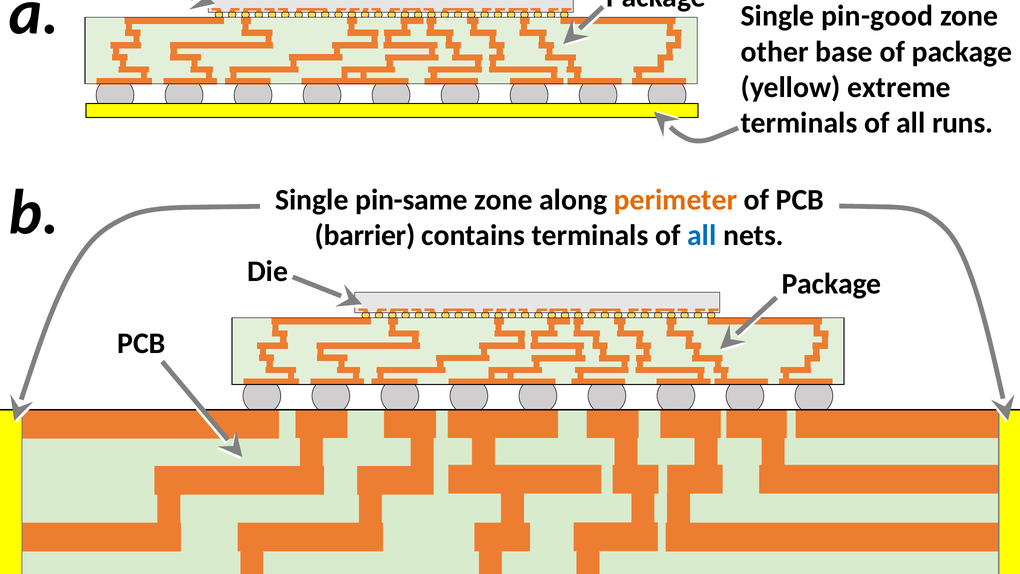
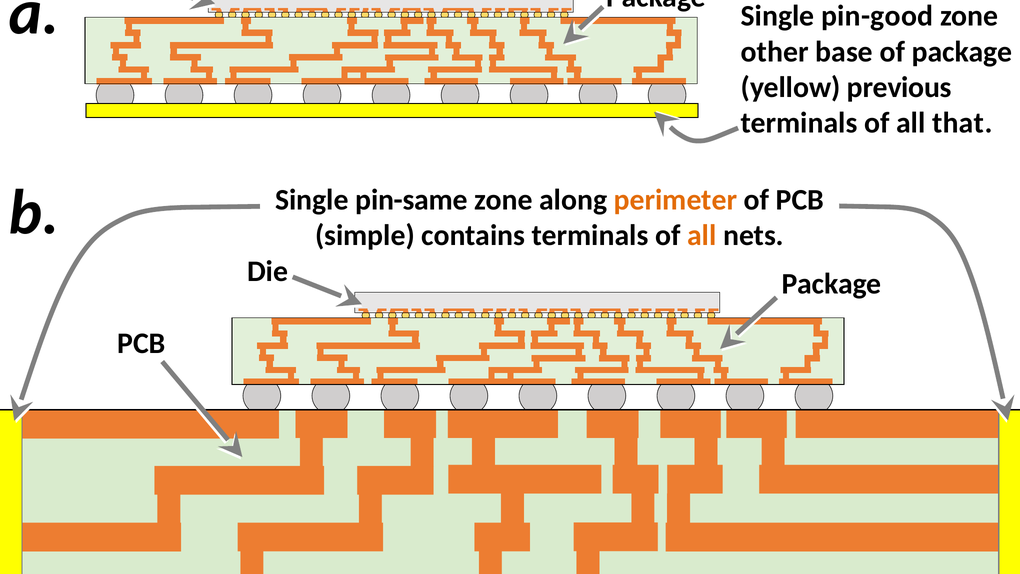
extreme: extreme -> previous (899, 87)
runs: runs -> that (962, 123)
barrier: barrier -> simple (365, 235)
all colour: blue -> orange (702, 235)
